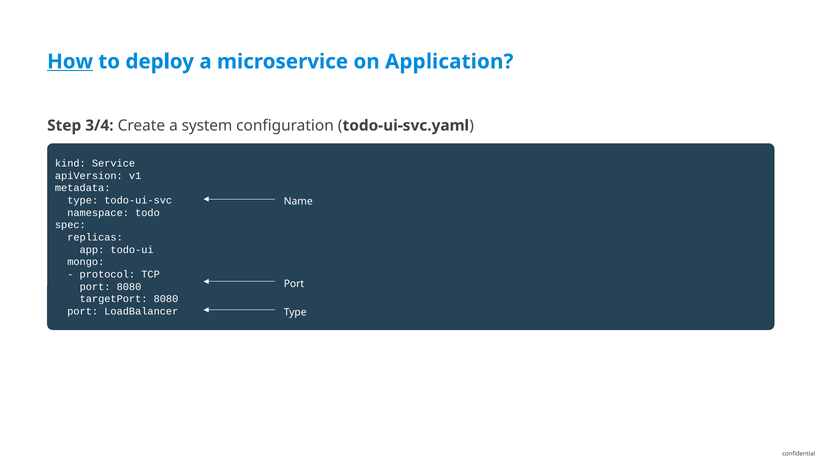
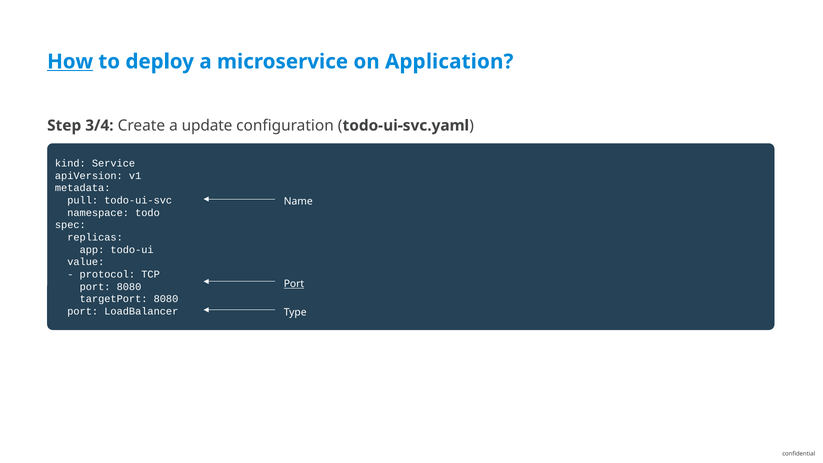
system: system -> update (207, 126)
type: type -> pull (83, 200)
mongo: mongo -> value (86, 262)
Port underline: none -> present (294, 284)
